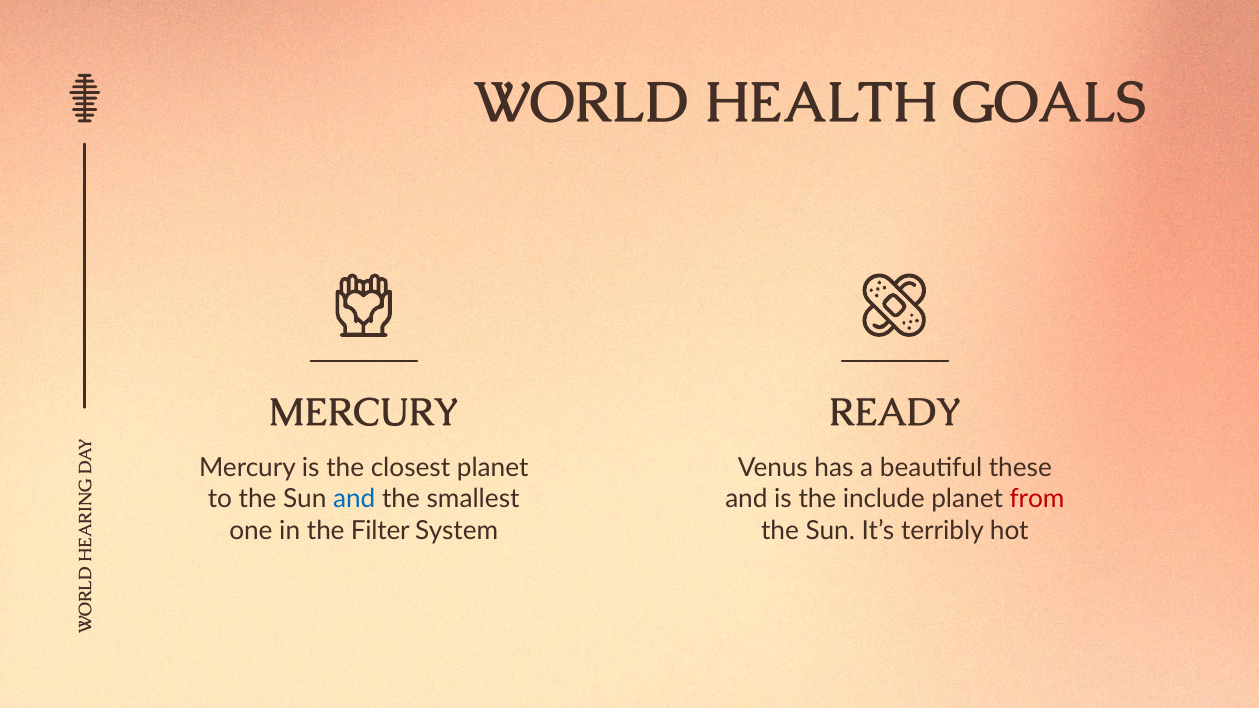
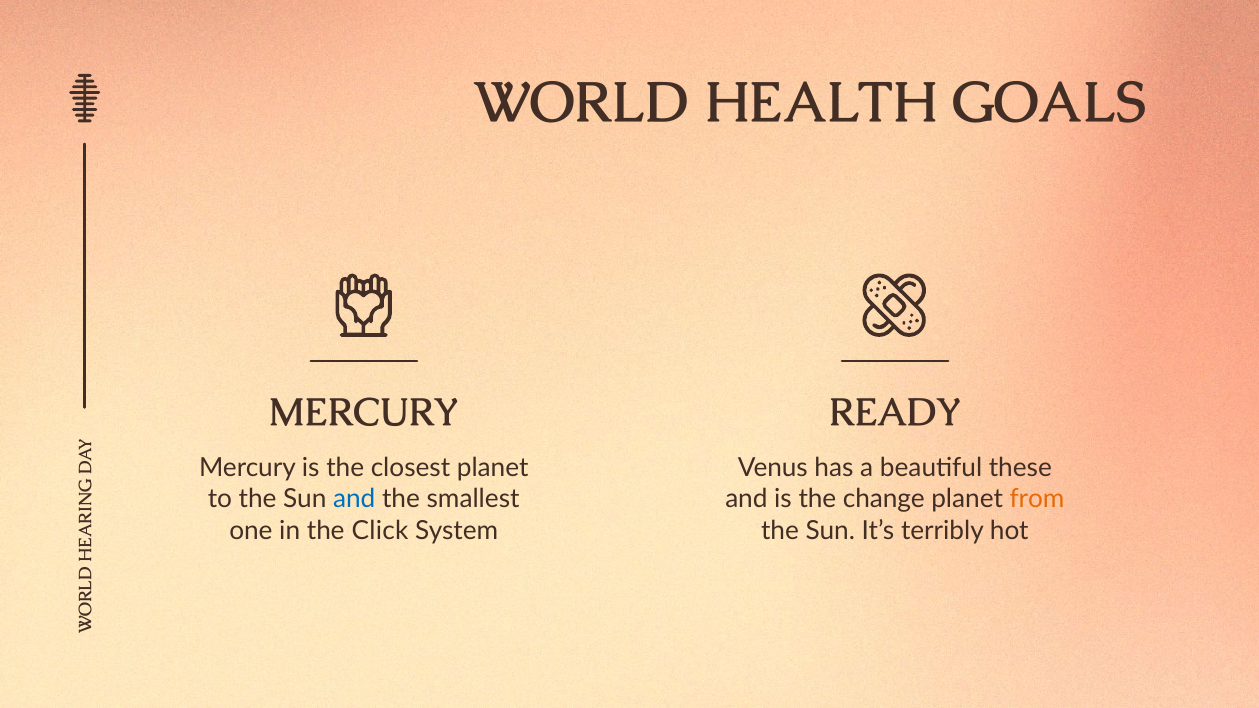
include: include -> change (884, 499)
from colour: red -> orange (1037, 499)
Filter: Filter -> Click (380, 531)
